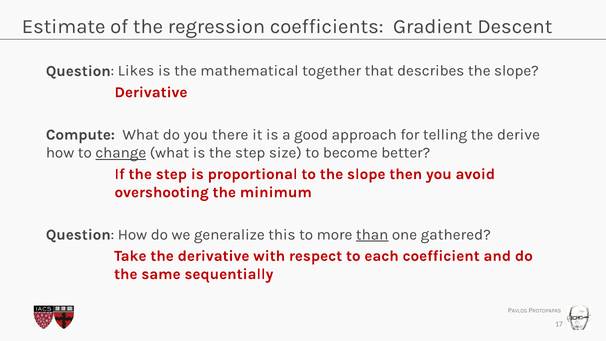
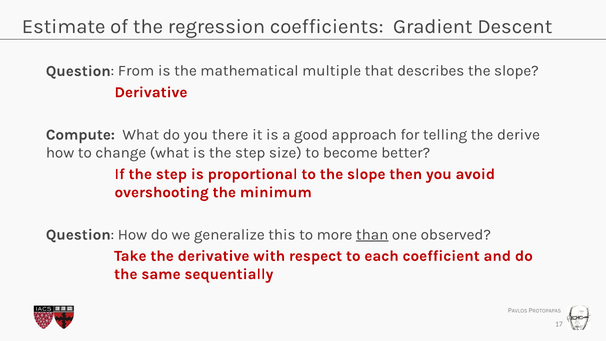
Likes: Likes -> From (136, 71)
together: together -> multiple (332, 71)
change underline: present -> none (121, 153)
gathered: gathered -> observed (456, 235)
